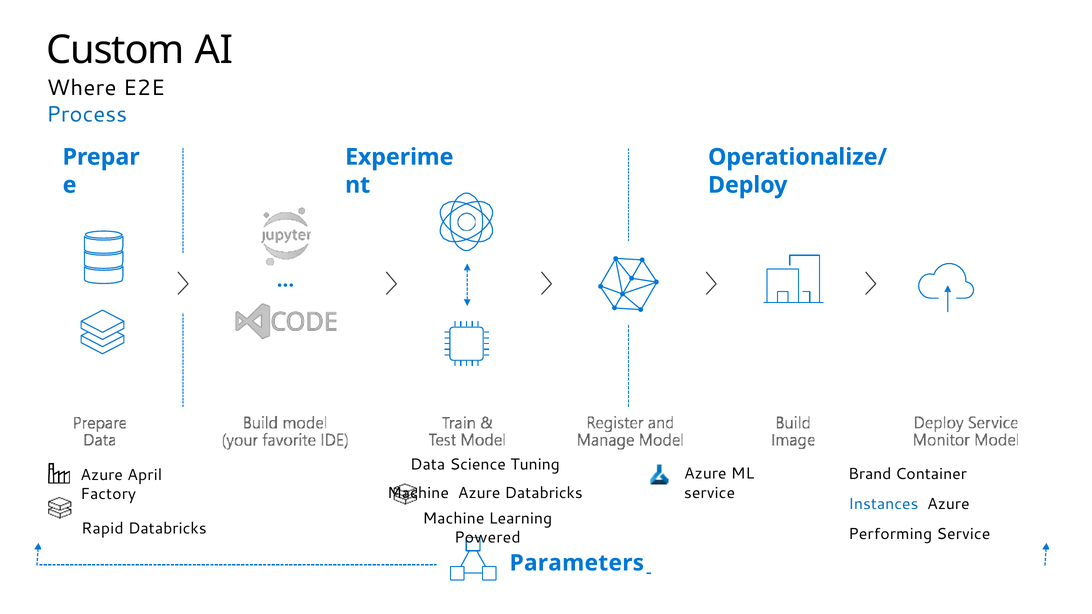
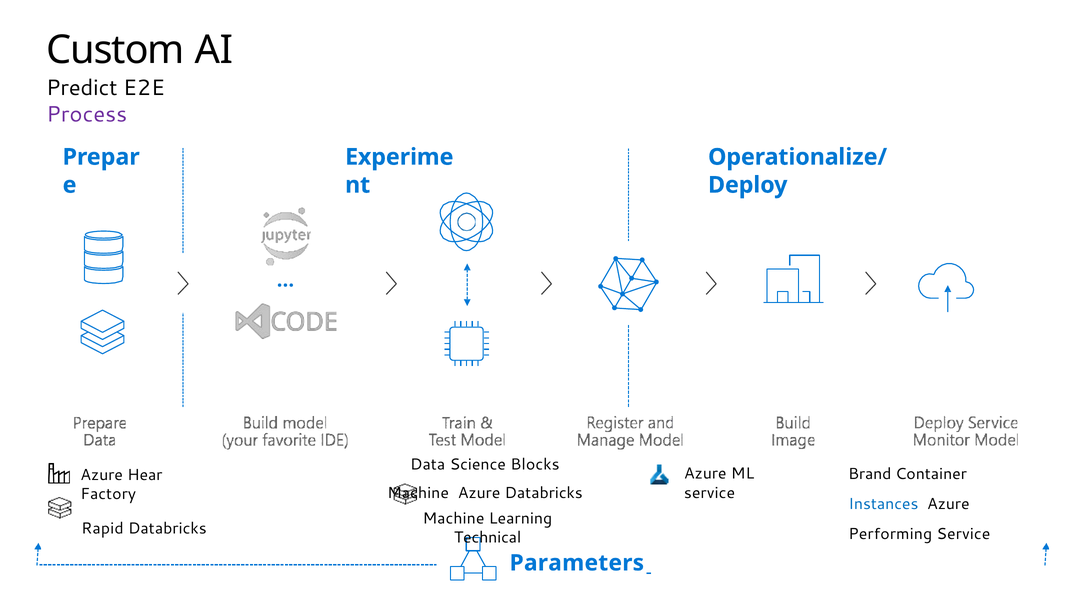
Where: Where -> Predict (82, 88)
Process colour: blue -> purple (87, 114)
Tuning: Tuning -> Blocks (535, 465)
April: April -> Hear (145, 475)
Powered: Powered -> Technical (488, 538)
